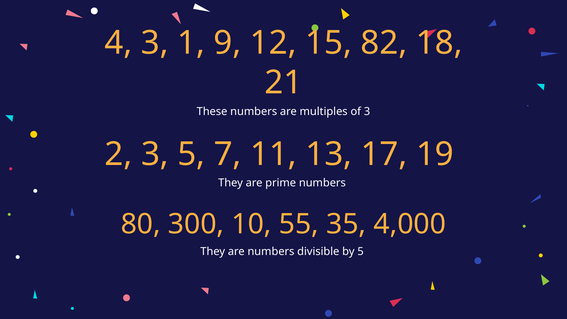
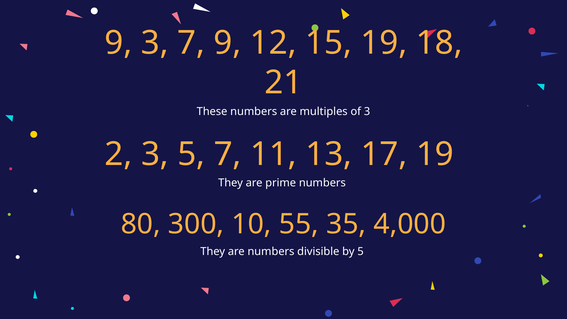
4: 4 -> 9 (118, 43)
3 1: 1 -> 7 (191, 43)
15 82: 82 -> 19 (384, 43)
